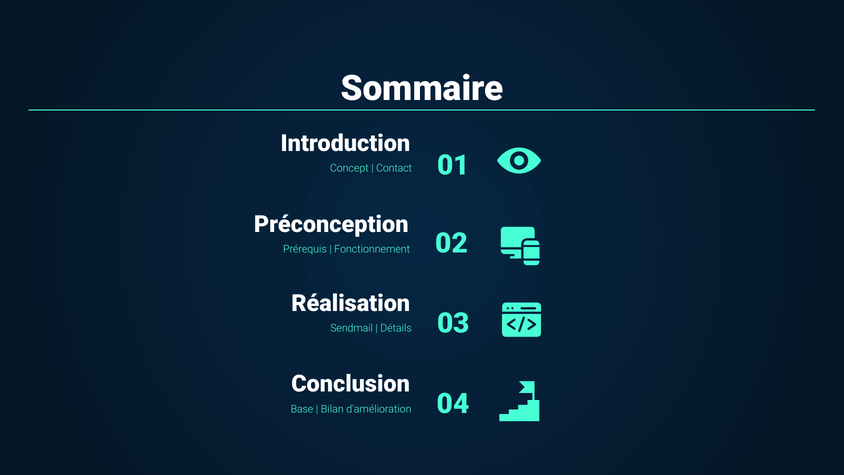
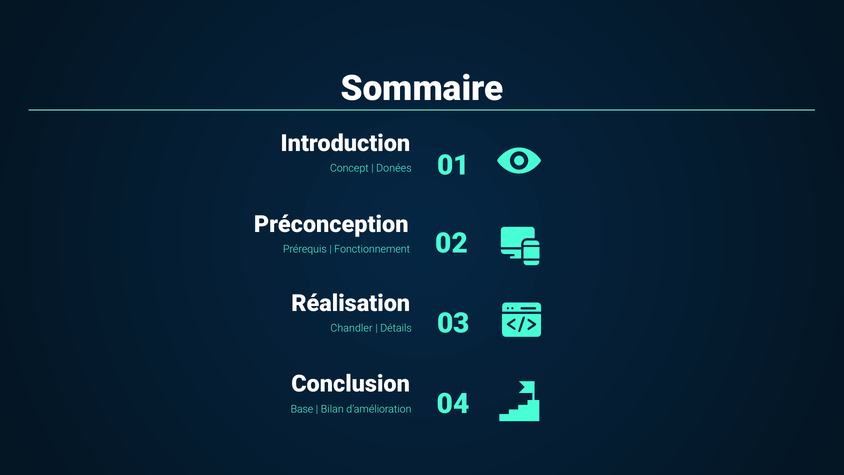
Contact: Contact -> Donées (394, 168)
Sendmail: Sendmail -> Chandler (352, 328)
